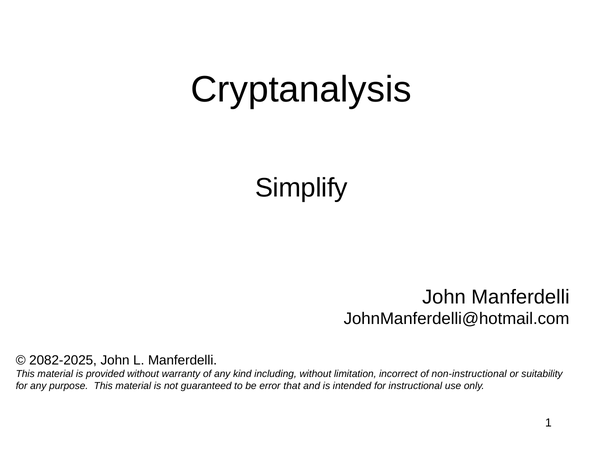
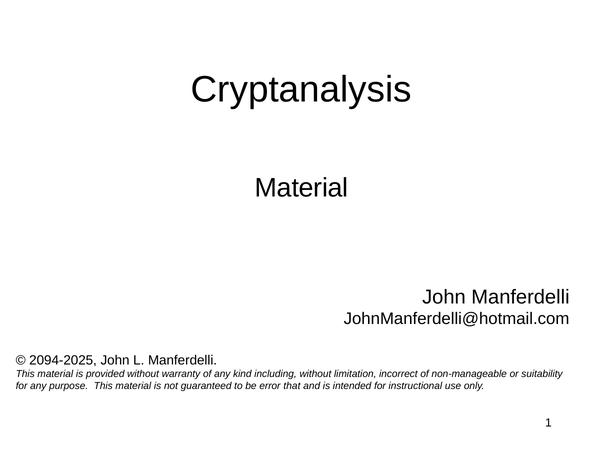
Simplify: Simplify -> Material (302, 188)
2082-2025: 2082-2025 -> 2094-2025 (63, 360)
non-instructional: non-instructional -> non-manageable (469, 374)
